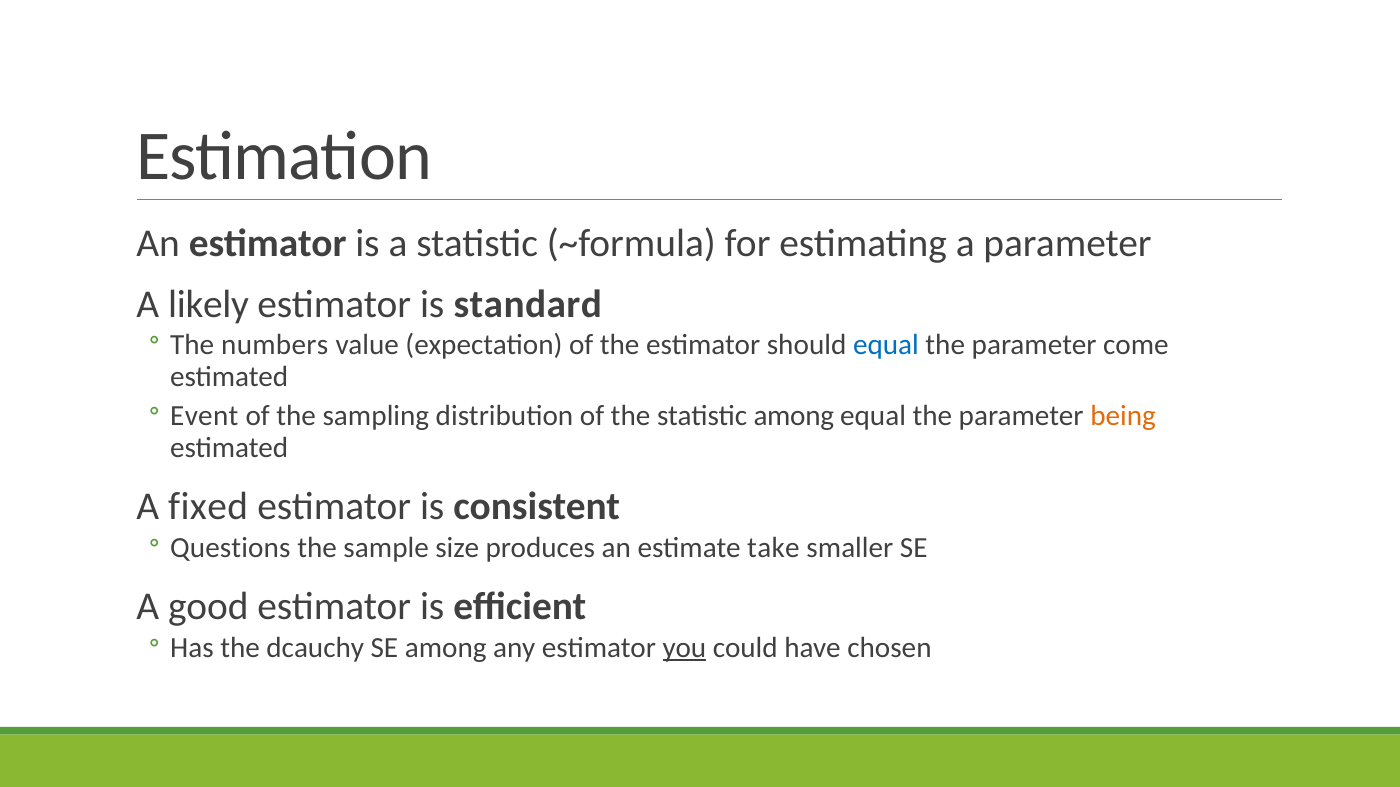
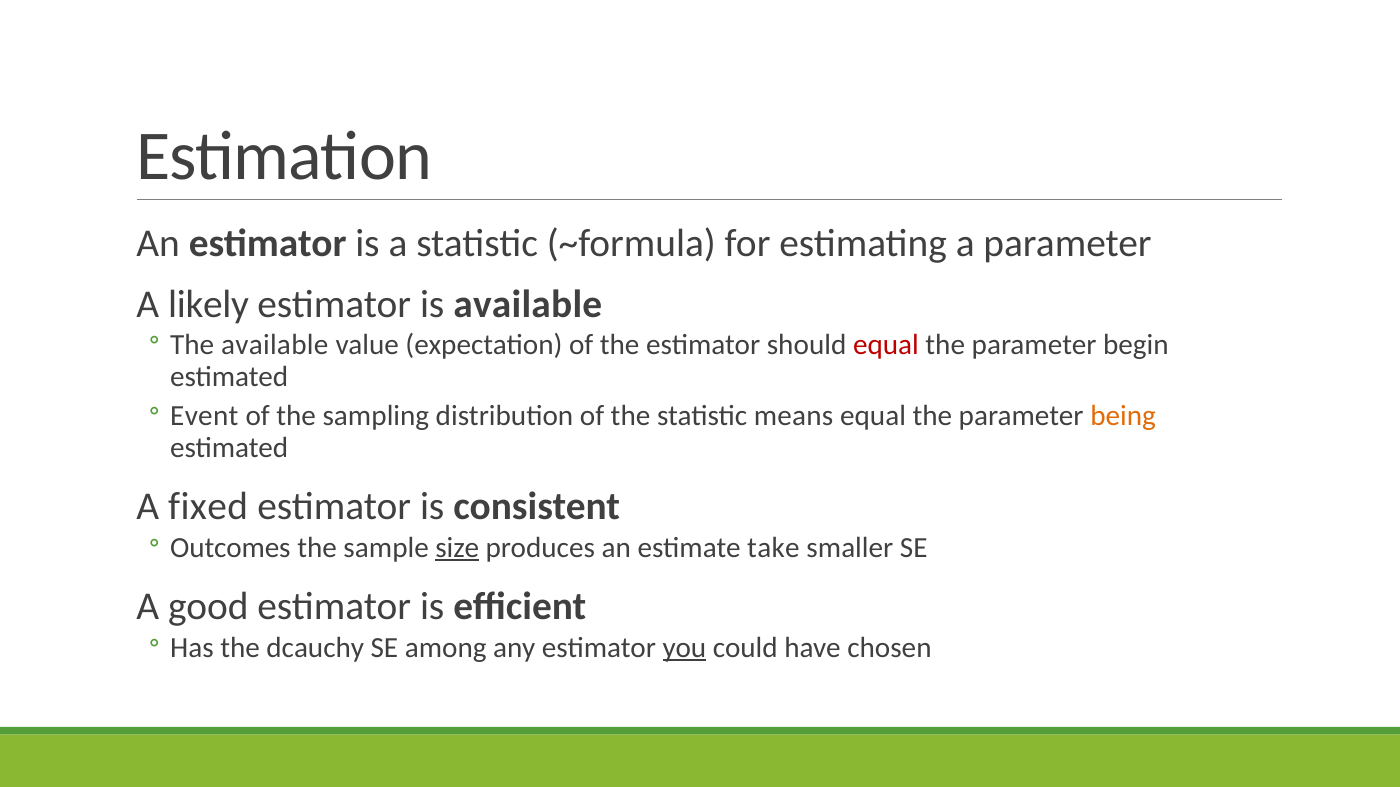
is standard: standard -> available (528, 304)
The numbers: numbers -> available (275, 345)
equal colour: blue -> red (886, 345)
come: come -> begin (1136, 345)
statistic among: among -> means (794, 416)
Questions: Questions -> Outcomes (230, 548)
size underline: none -> present (457, 548)
